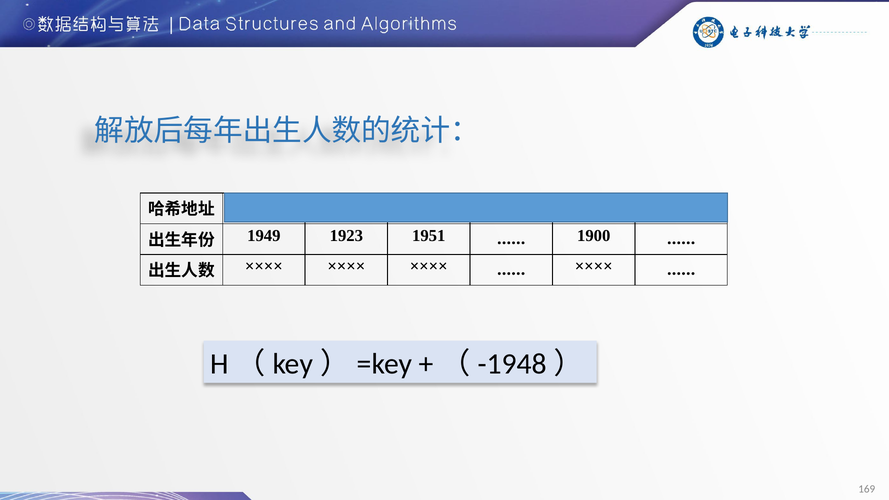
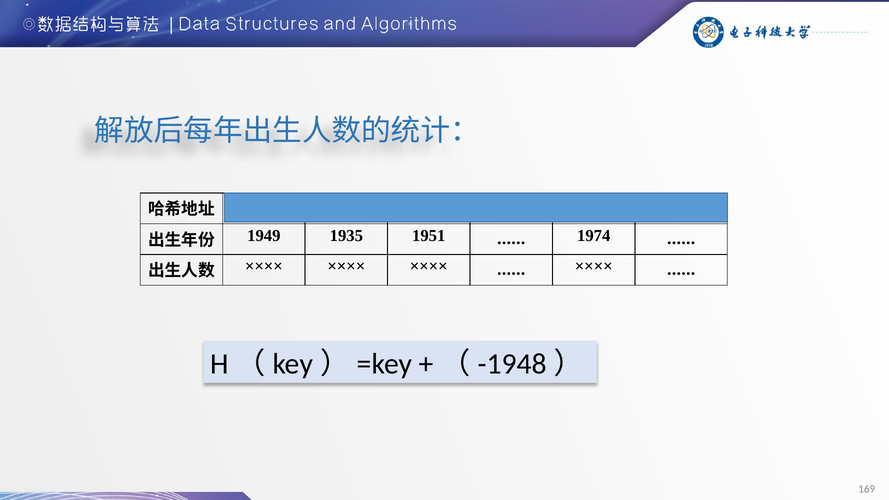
1923: 1923 -> 1935 (346, 236)
1900: 1900 -> 1974 (594, 236)
